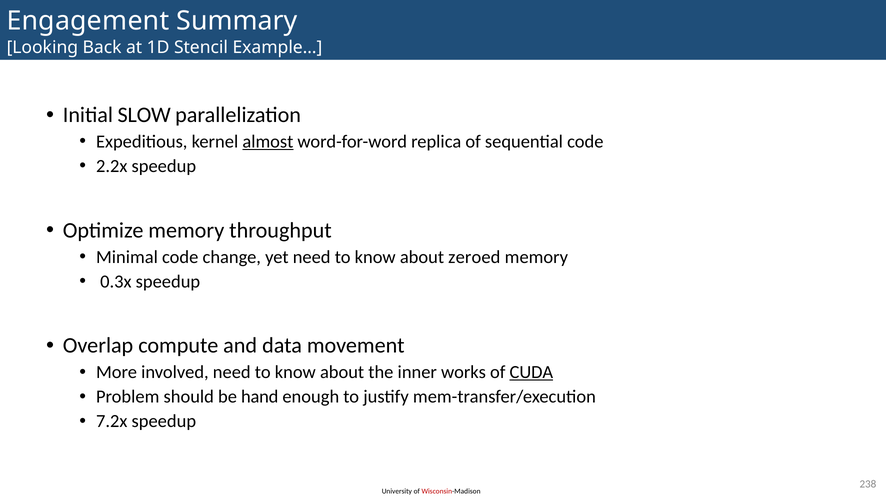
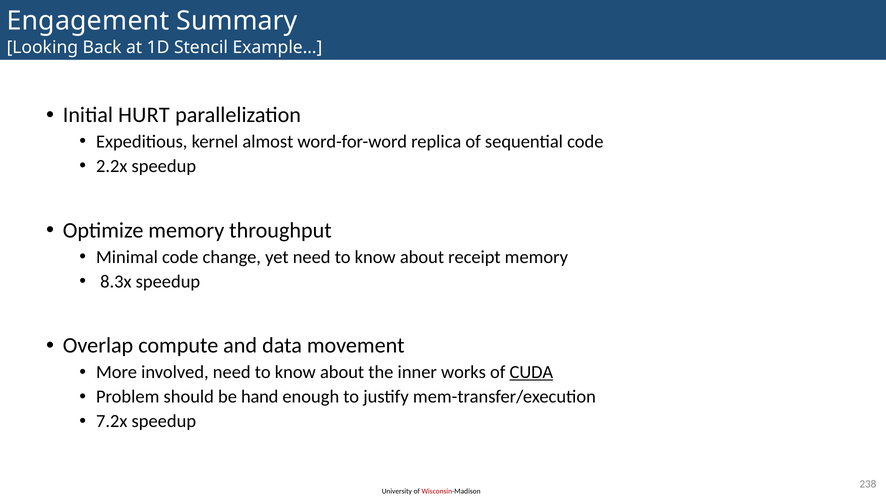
SLOW: SLOW -> HURT (144, 115)
almost underline: present -> none (268, 142)
zeroed: zeroed -> receipt (474, 257)
0.3x: 0.3x -> 8.3x (116, 282)
